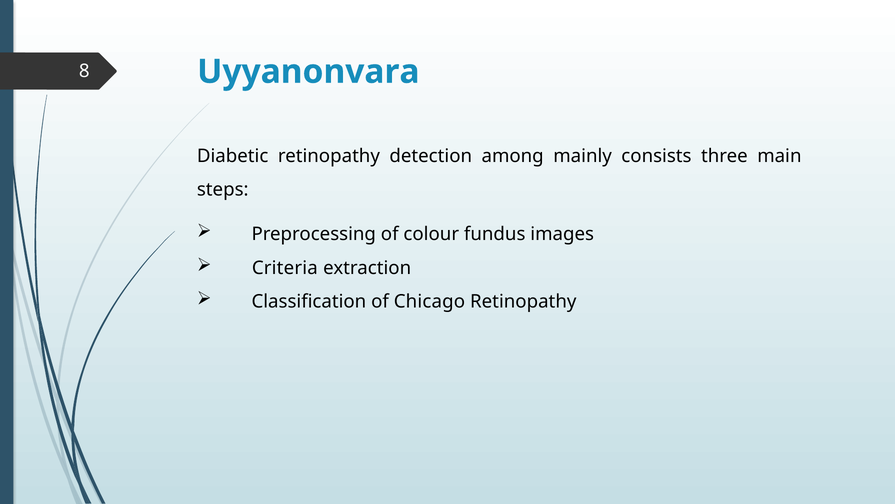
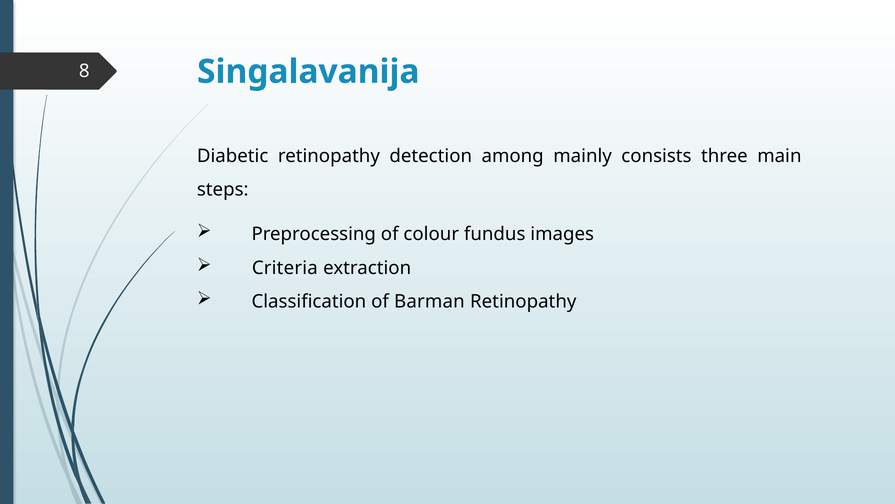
Uyyanonvara: Uyyanonvara -> Singalavanija (308, 72)
Chicago: Chicago -> Barman (429, 301)
